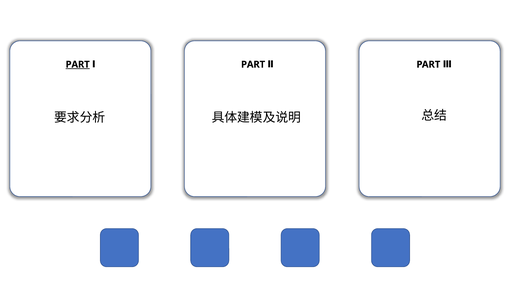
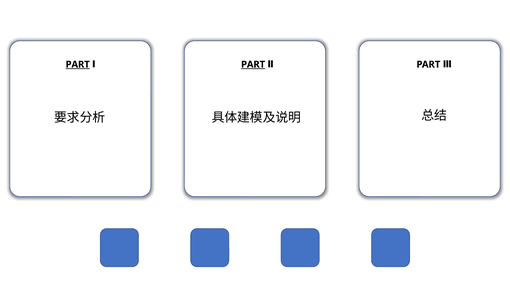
PART underline: none -> present (253, 64)
